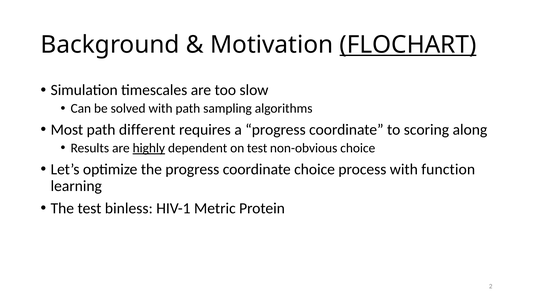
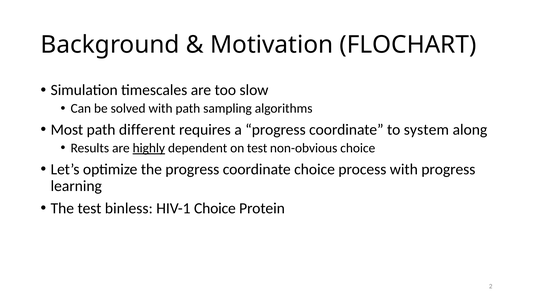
FLOCHART underline: present -> none (408, 45)
scoring: scoring -> system (426, 130)
with function: function -> progress (448, 169)
HIV-1 Metric: Metric -> Choice (215, 208)
